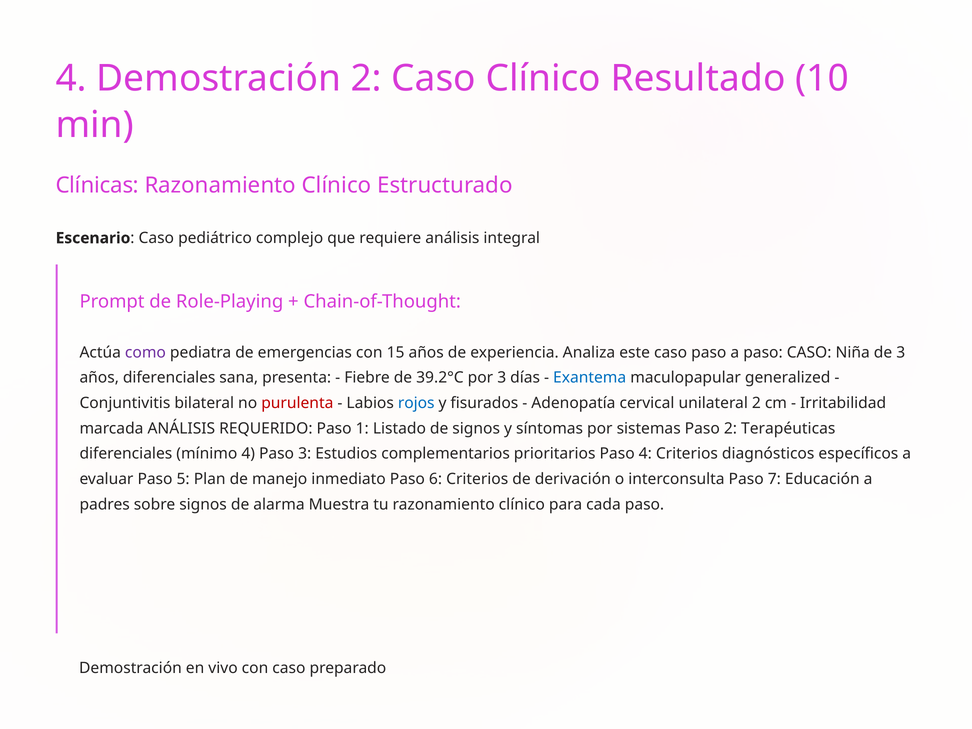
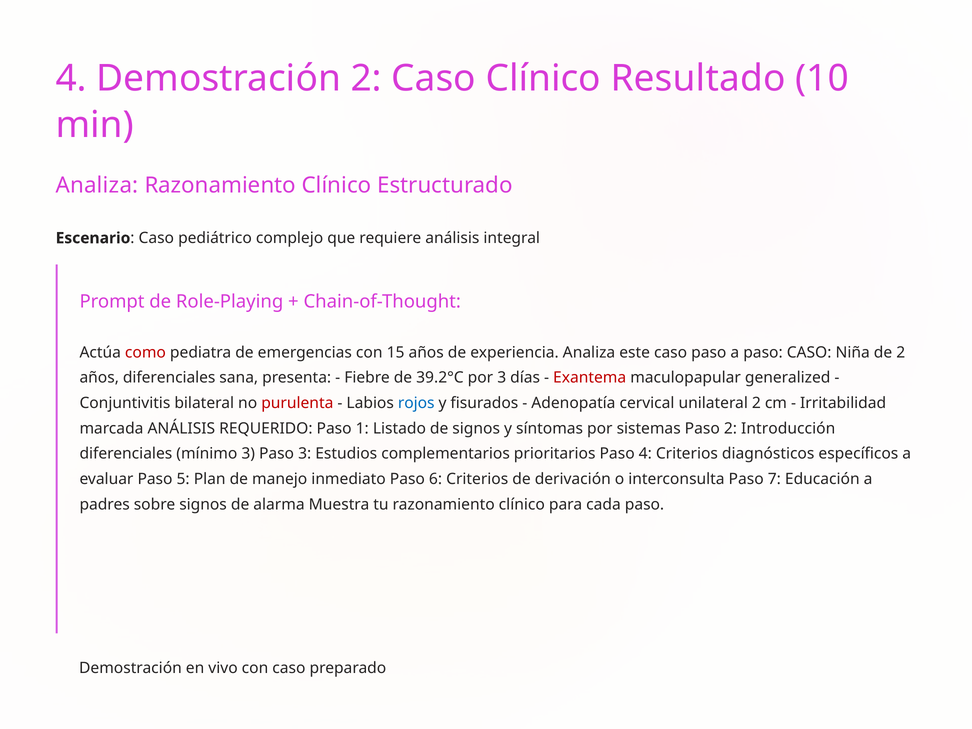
Clínicas: Clínicas -> Analiza (97, 185)
como colour: purple -> red (145, 353)
de 3: 3 -> 2 (901, 353)
Exantema colour: blue -> red (590, 378)
Terapéuticas: Terapéuticas -> Introducción (788, 428)
mínimo 4: 4 -> 3 (248, 454)
